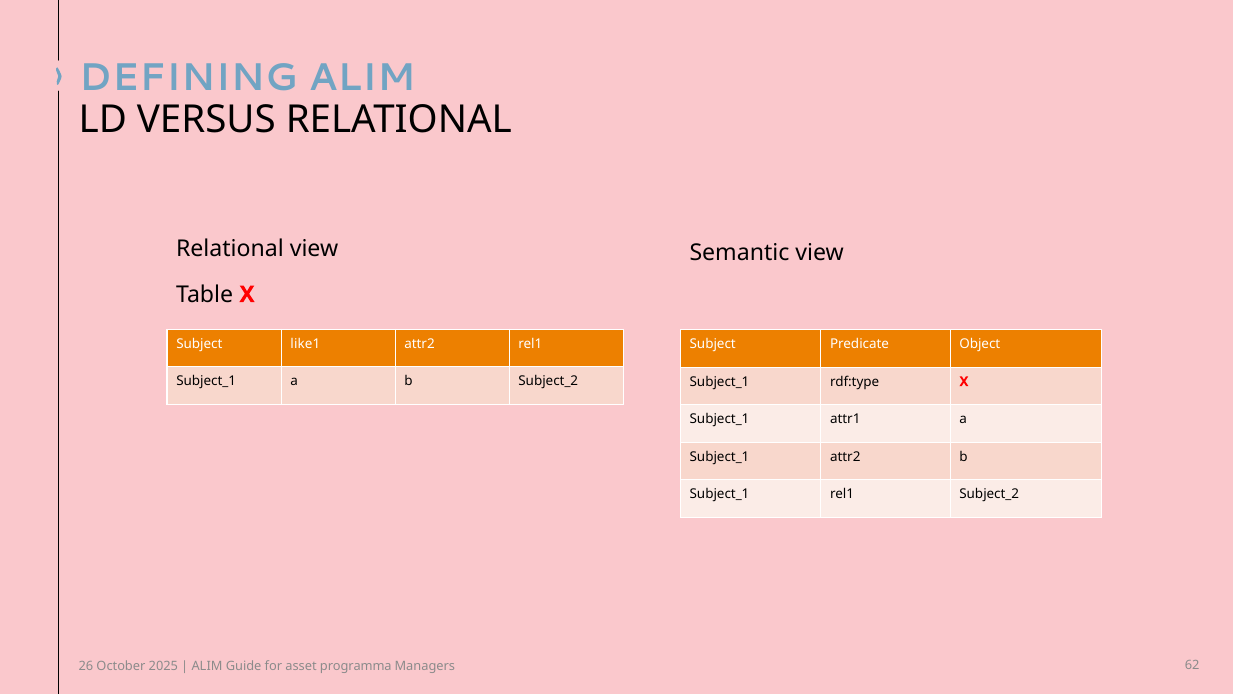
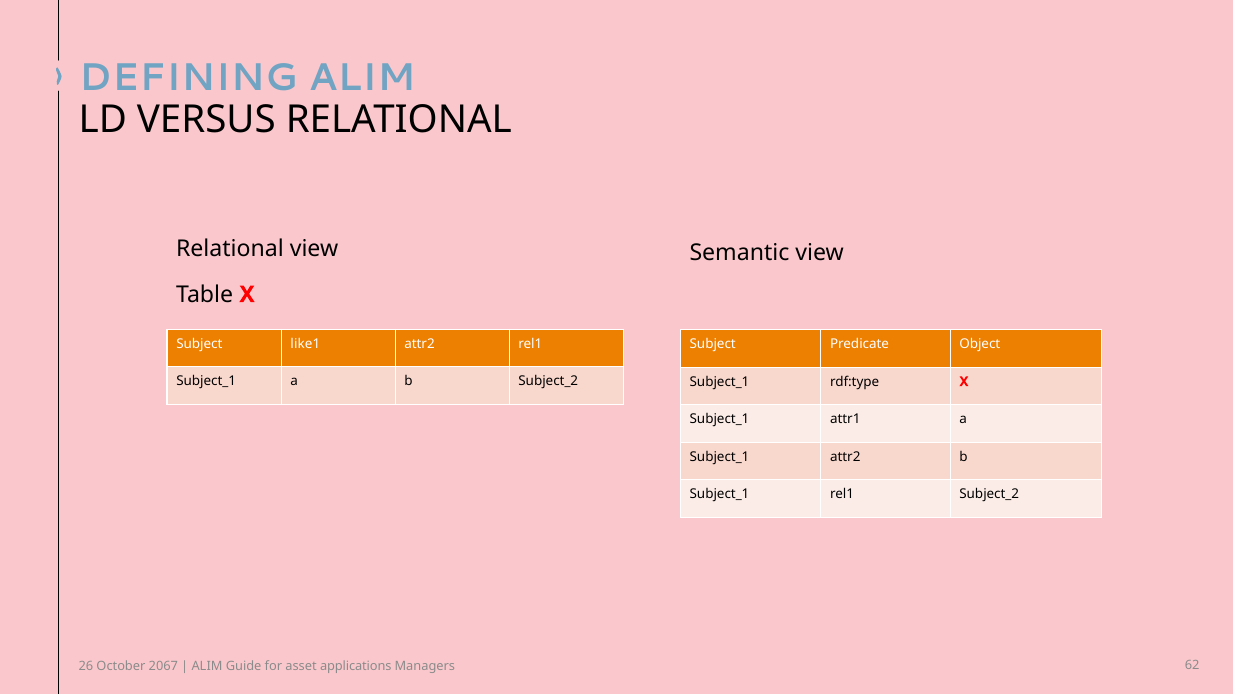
2025: 2025 -> 2067 (163, 666)
programma: programma -> applications (356, 666)
